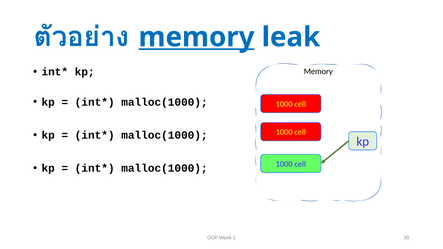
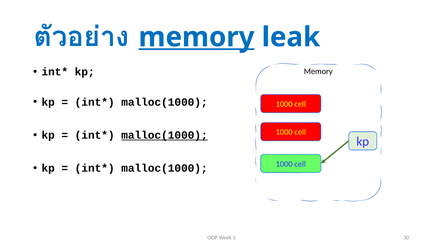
malloc(1000 underline: none -> present (164, 135)
